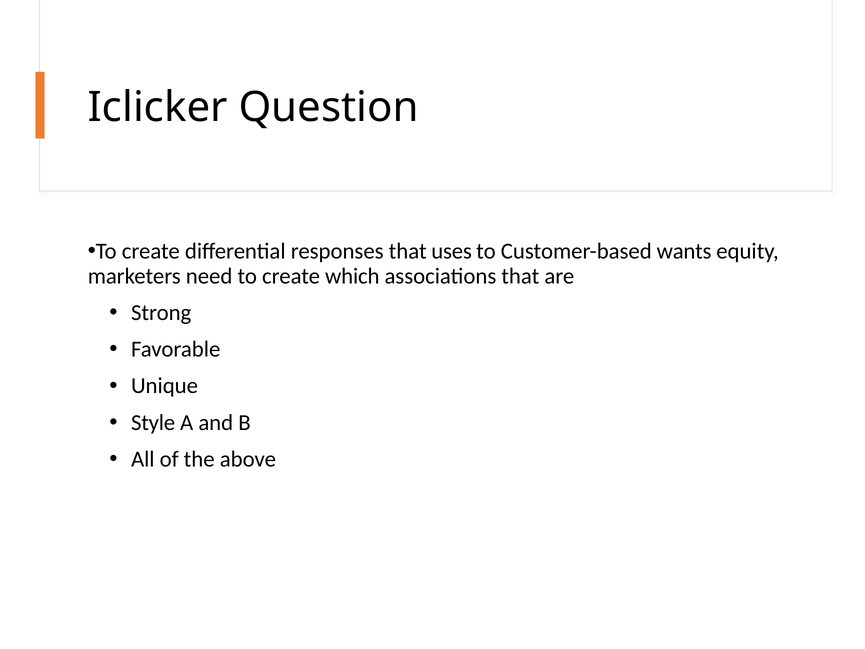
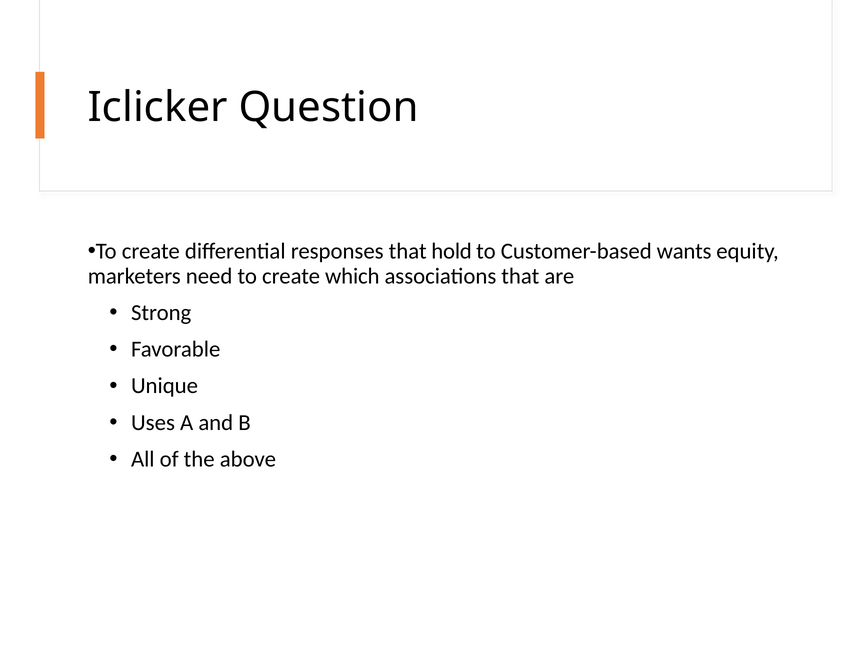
uses: uses -> hold (452, 251)
Style: Style -> Uses (153, 422)
